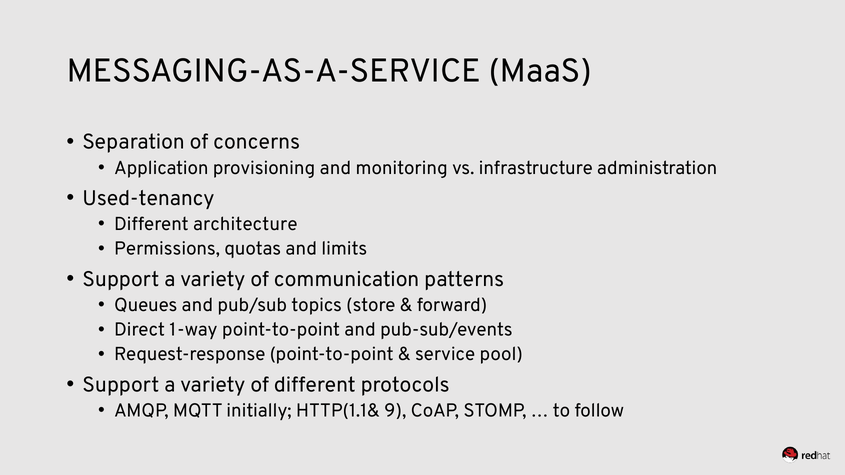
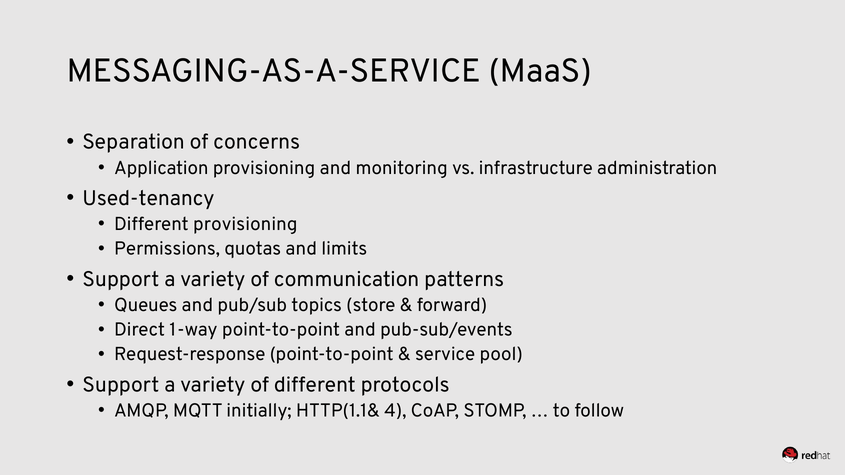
Different architecture: architecture -> provisioning (245, 224)
9: 9 -> 4 (395, 411)
